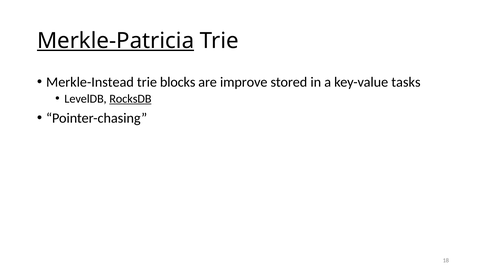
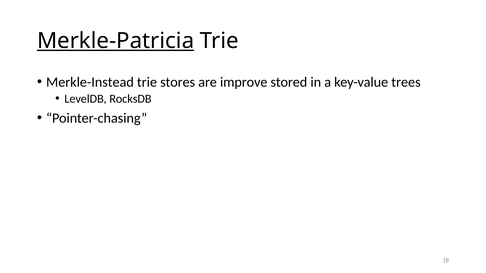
blocks: blocks -> stores (178, 82)
tasks: tasks -> trees (406, 82)
RocksDB underline: present -> none (130, 99)
